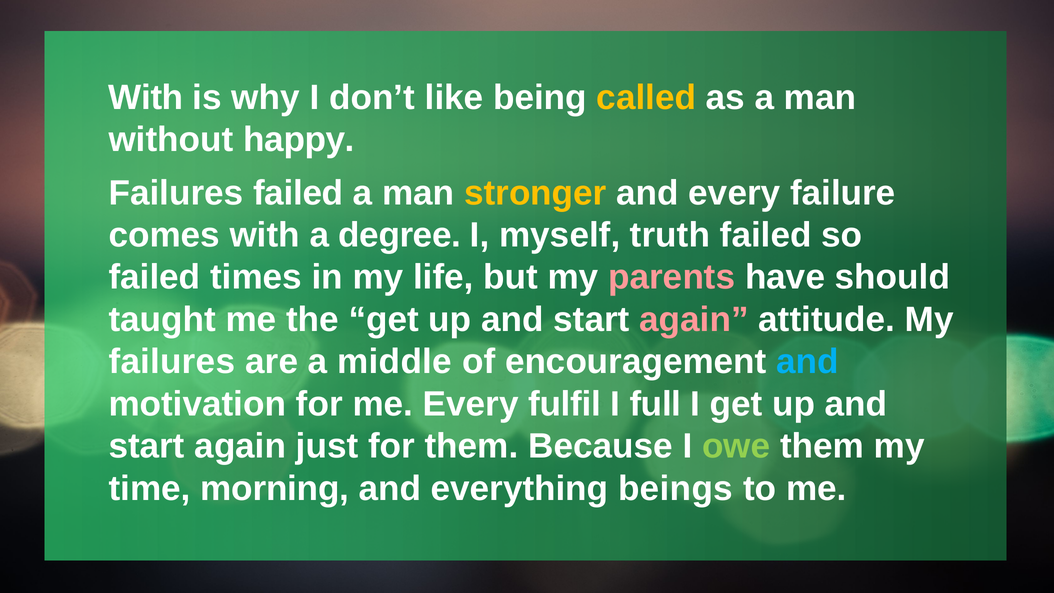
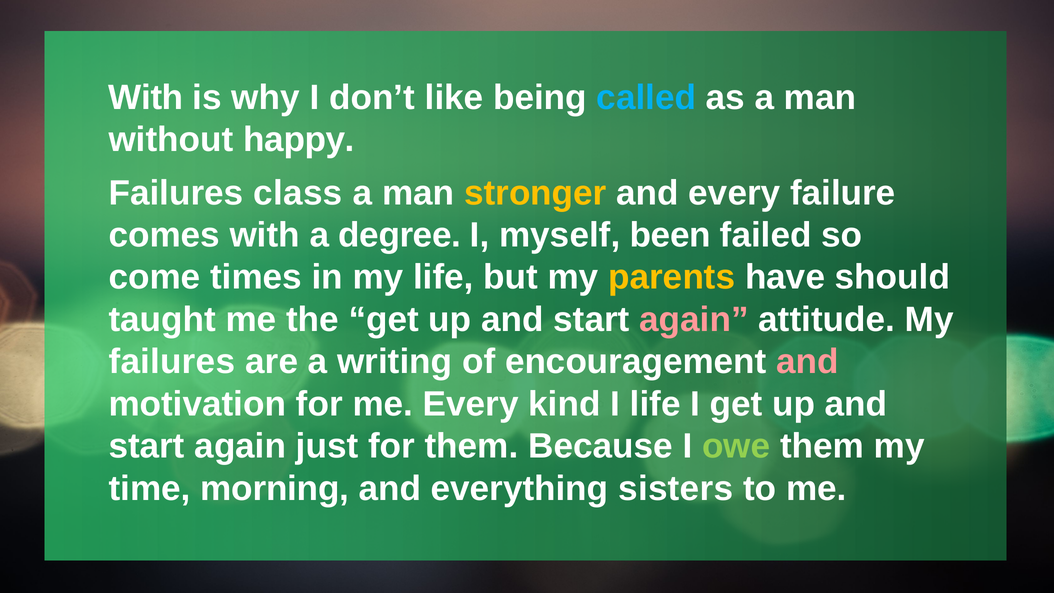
called colour: yellow -> light blue (646, 98)
Failures failed: failed -> class (298, 193)
truth: truth -> been (670, 235)
failed: failed -> come (154, 277)
parents colour: pink -> yellow (672, 277)
middle: middle -> writing (395, 362)
and colour: light blue -> pink (808, 362)
fulfil: fulfil -> kind (564, 404)
I full: full -> life (655, 404)
beings: beings -> sisters (676, 488)
